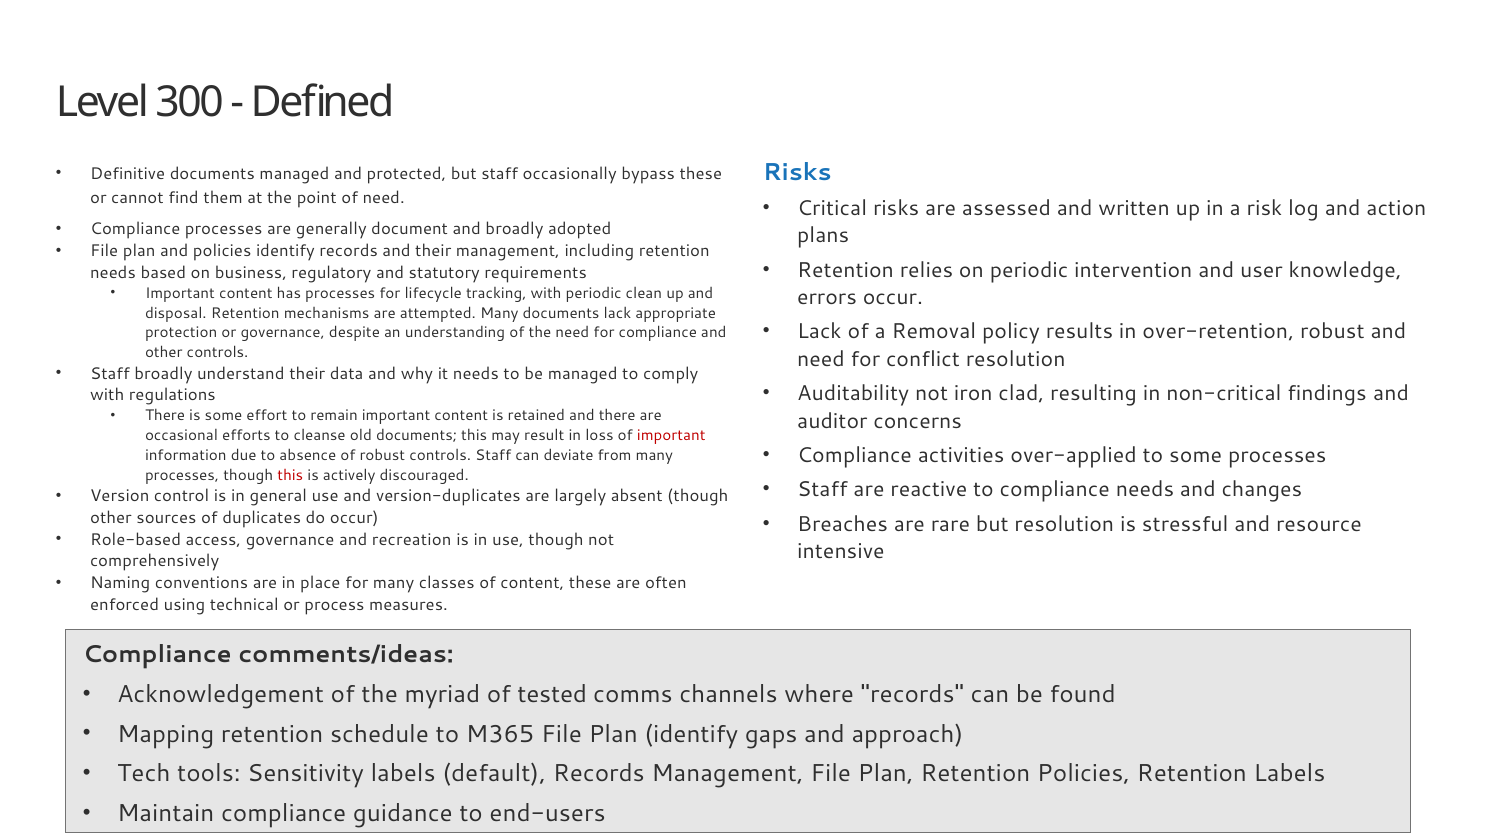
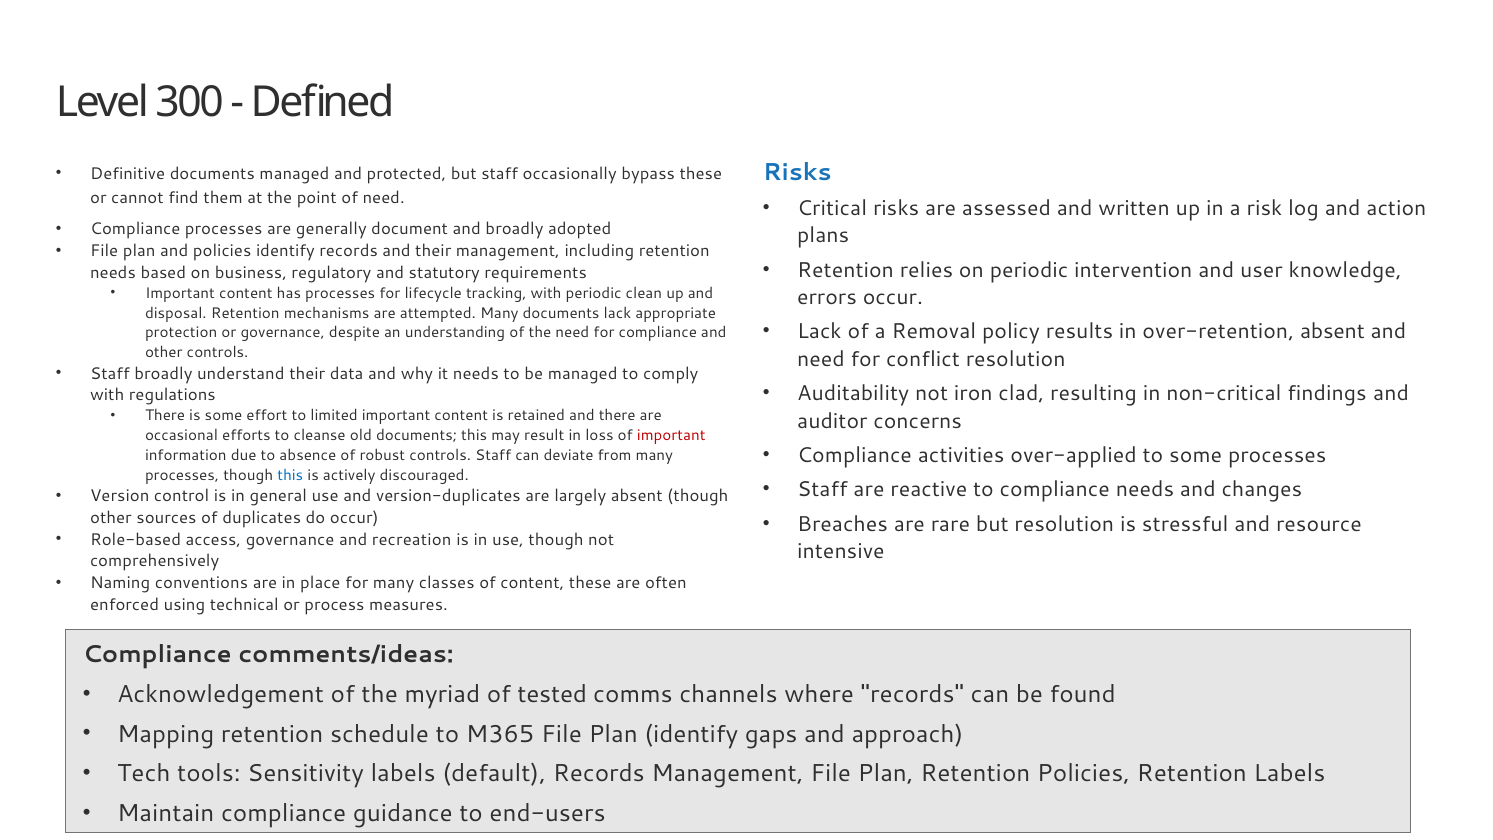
over-retention robust: robust -> absent (1332, 332)
remain: remain -> limited (334, 416)
this colour: red -> blue (290, 475)
